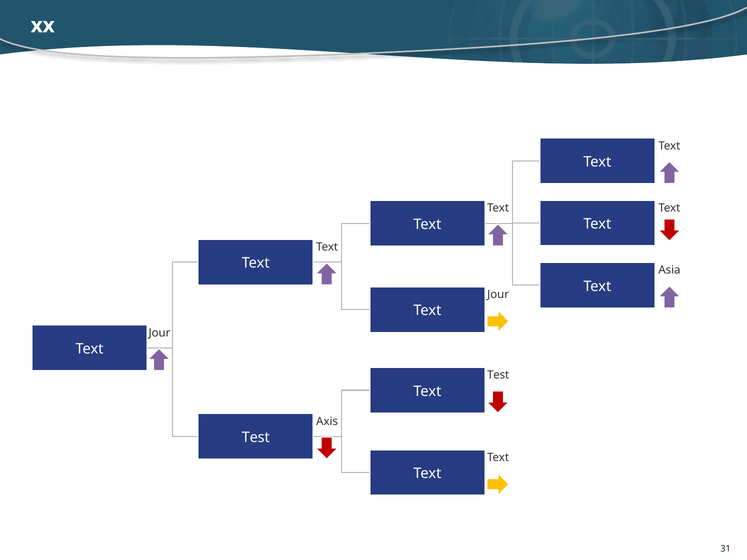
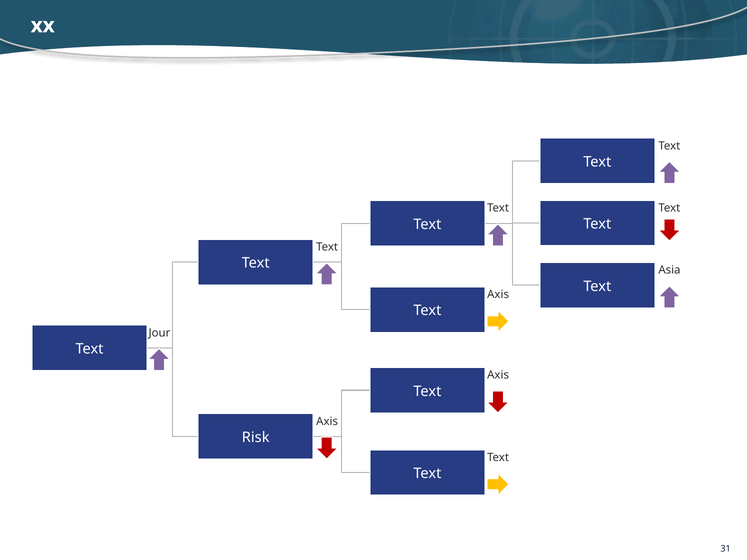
Jour: Jour -> Axis (498, 295)
Test: Test -> Axis (498, 375)
Test: Test -> Risk (256, 438)
